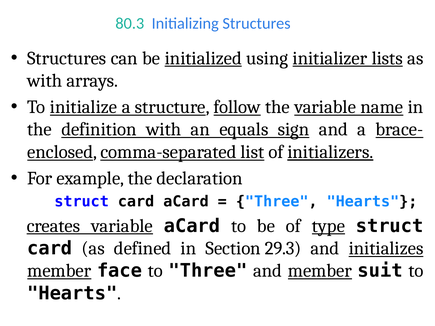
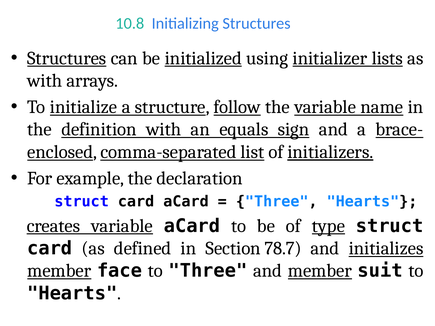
80.3: 80.3 -> 10.8 (130, 24)
Structures underline: none -> present (67, 58)
29.3: 29.3 -> 78.7 (283, 248)
